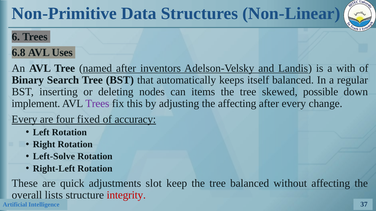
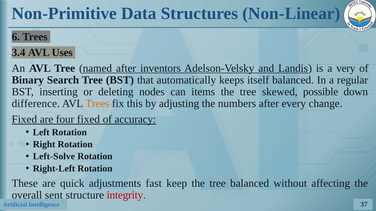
6.8: 6.8 -> 3.4 (19, 53)
with: with -> very (346, 68)
implement: implement -> difference (36, 104)
Trees colour: purple -> orange (97, 104)
the affecting: affecting -> numbers (237, 104)
Every: Every -> Fixed (24, 120)
slot: slot -> fast (154, 184)
lists: lists -> sent (54, 196)
